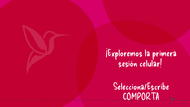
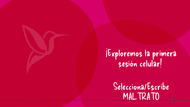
COMPORTA: COMPORTA -> MALTRATO (141, 97)
